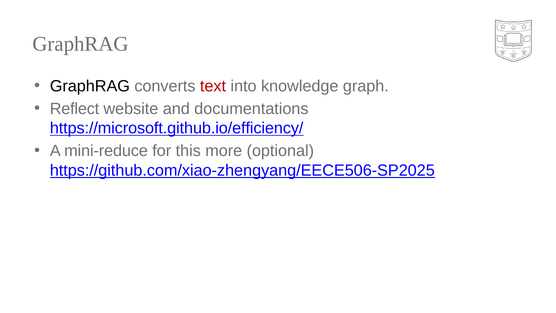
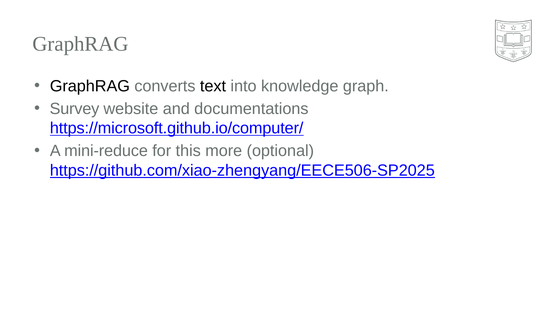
text colour: red -> black (213, 86)
Reflect: Reflect -> Survey (74, 109)
https://microsoft.github.io/efficiency/: https://microsoft.github.io/efficiency/ -> https://microsoft.github.io/computer/ (177, 128)
